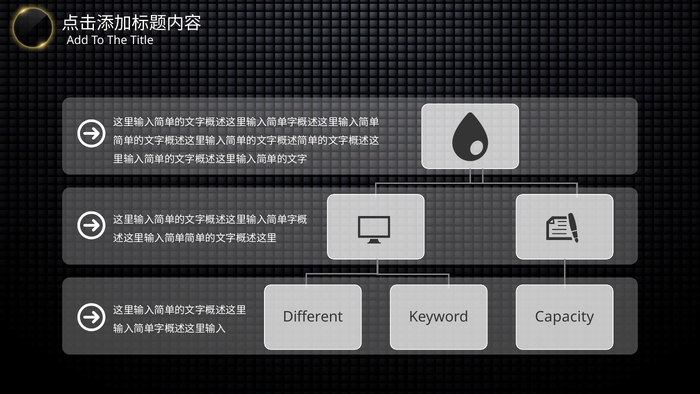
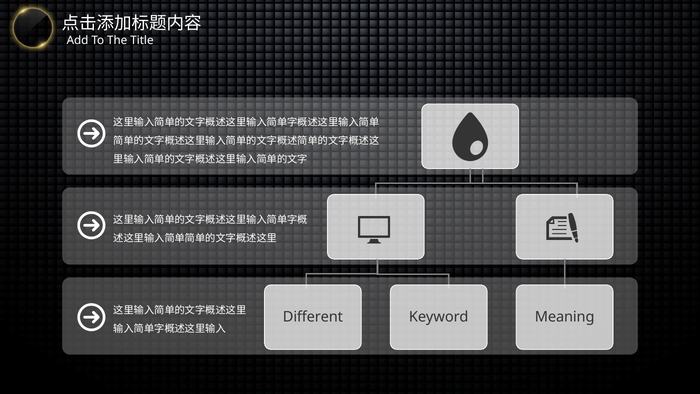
Capacity: Capacity -> Meaning (565, 317)
